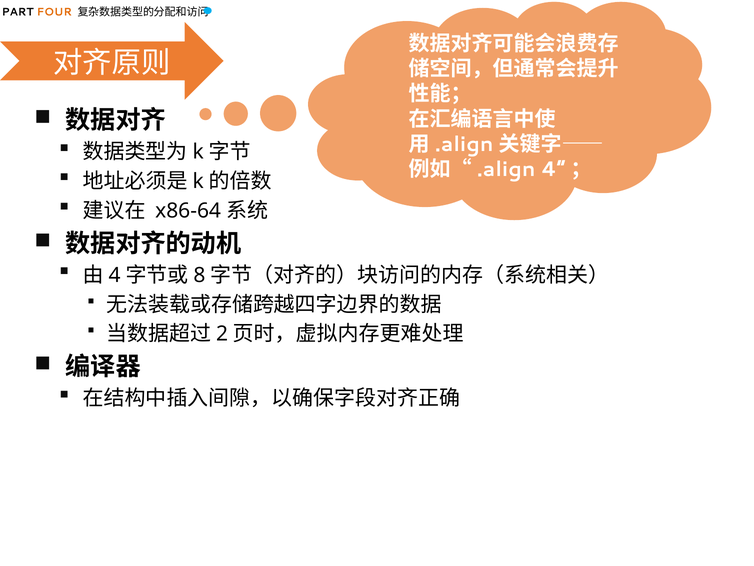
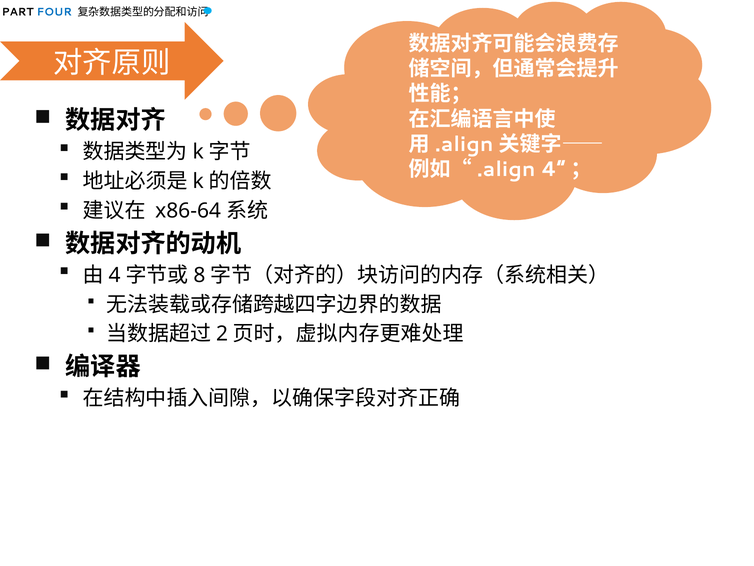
FOUR colour: orange -> blue (54, 12)
